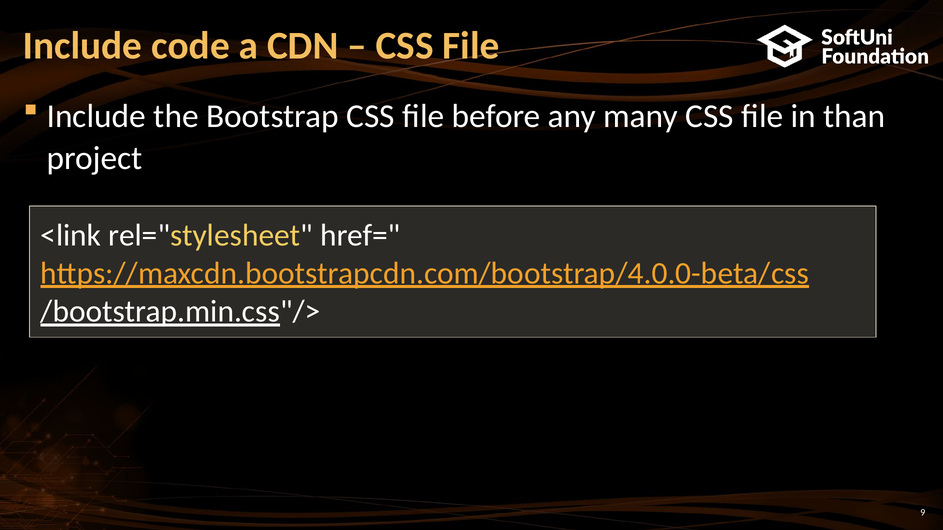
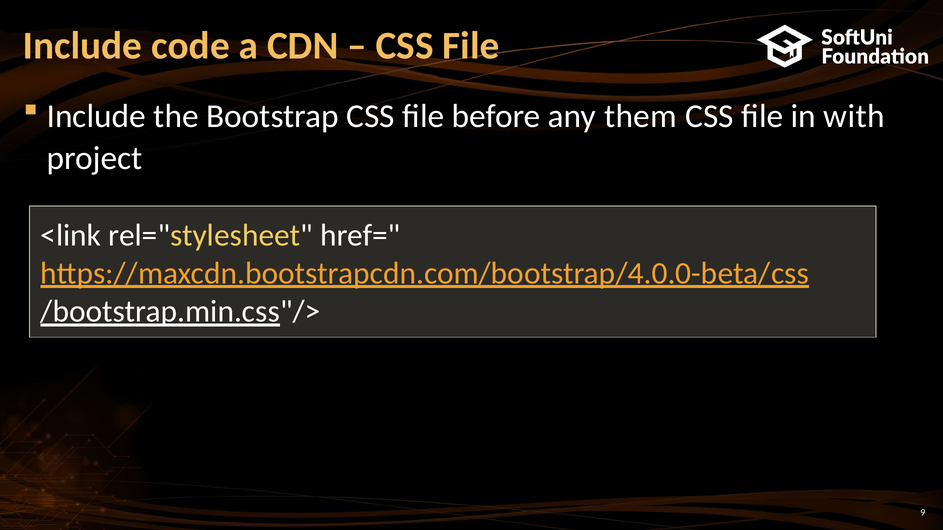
many: many -> them (640, 116)
than: than -> with (854, 116)
